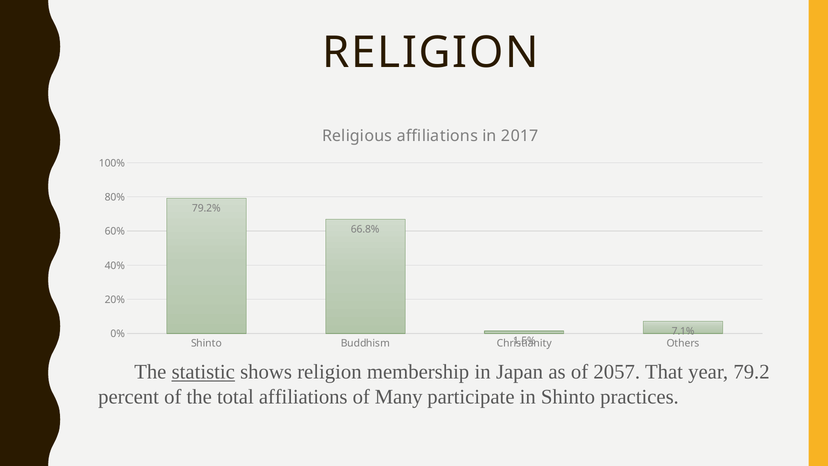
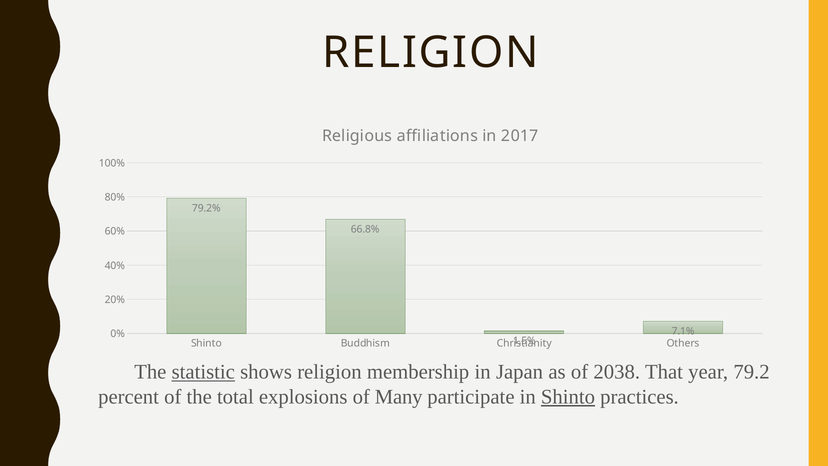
2057: 2057 -> 2038 (617, 372)
total affiliations: affiliations -> explosions (303, 397)
Shinto underline: none -> present (568, 397)
